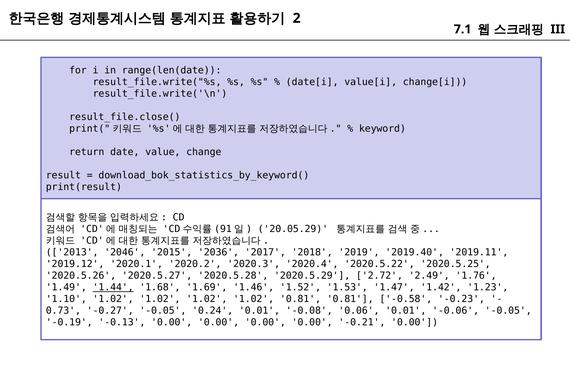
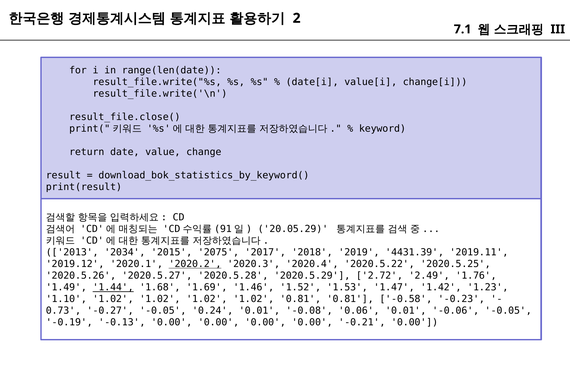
2046: 2046 -> 2034 (125, 252)
2036: 2036 -> 2075 (219, 252)
2019.40: 2019.40 -> 4431.39 (415, 252)
2020.2 underline: none -> present (195, 264)
